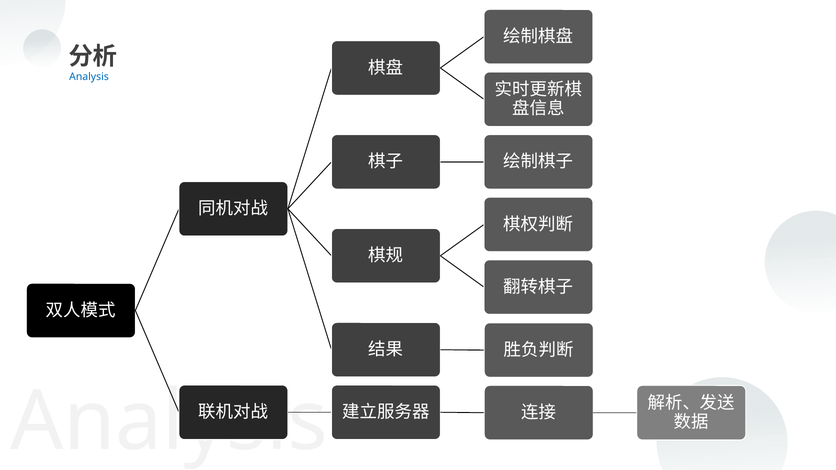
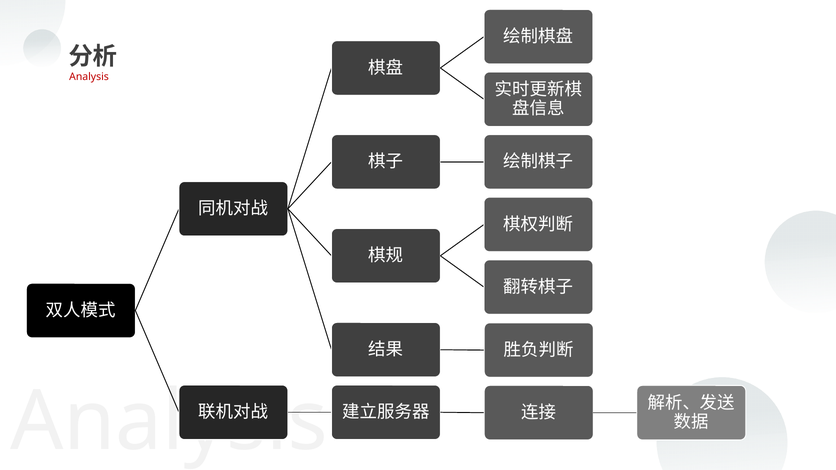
Analysis colour: blue -> red (89, 77)
